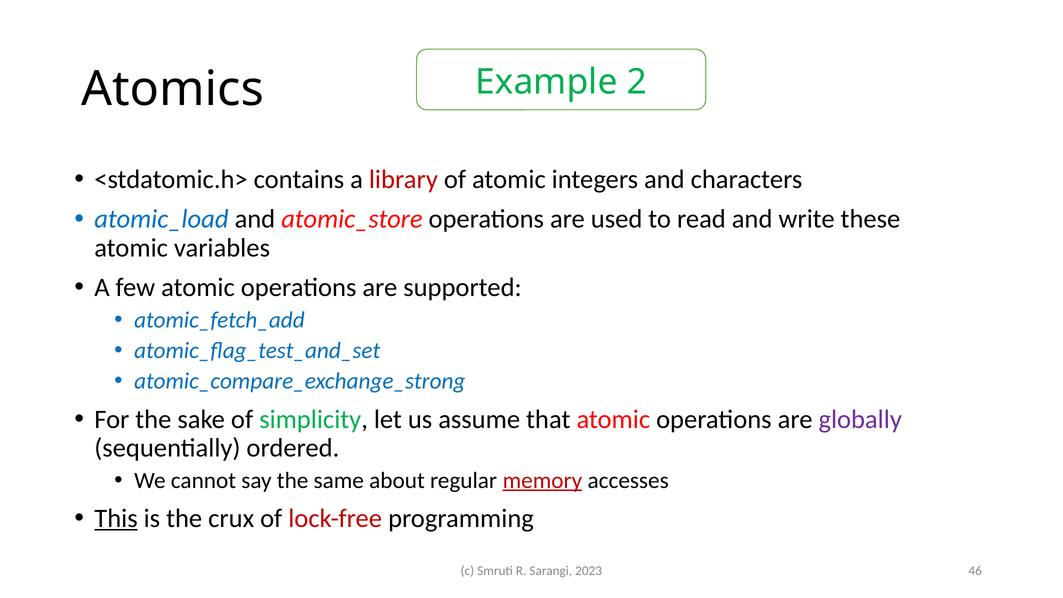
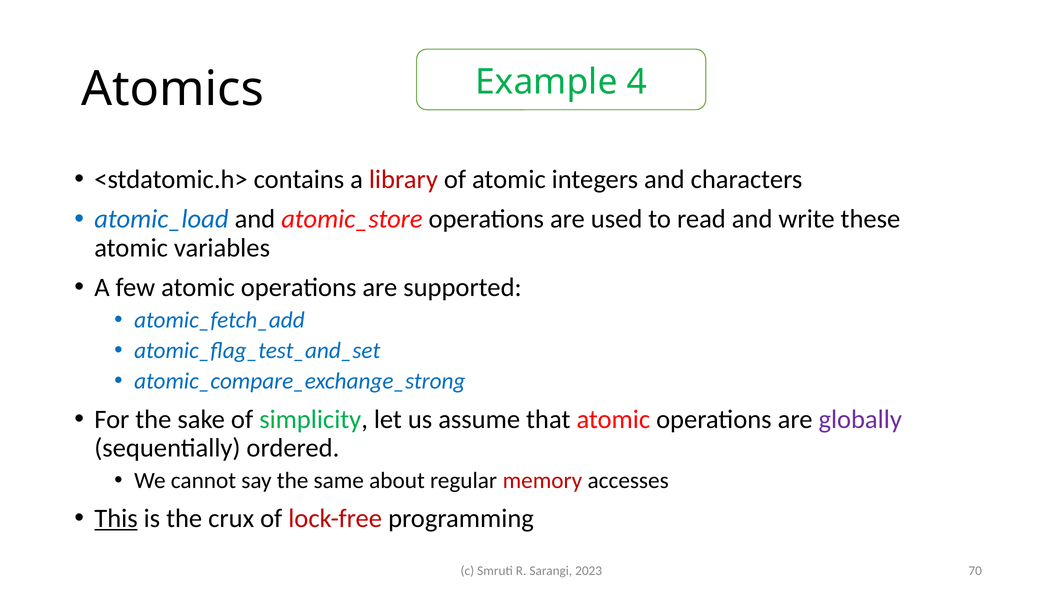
2: 2 -> 4 (637, 82)
memory underline: present -> none (542, 480)
46: 46 -> 70 (975, 571)
